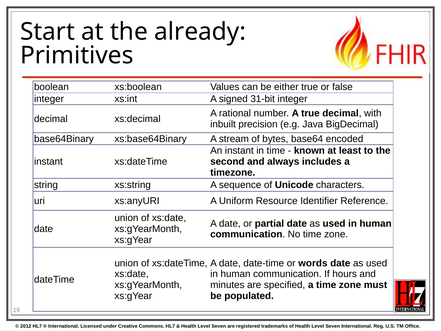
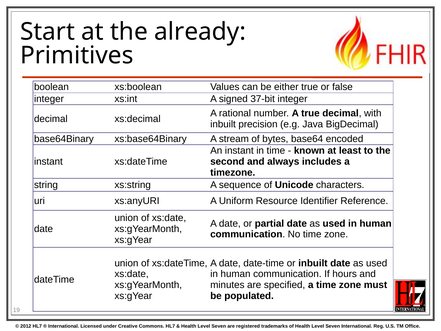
31-bit: 31-bit -> 37-bit (263, 99)
or words: words -> inbuilt (313, 263)
